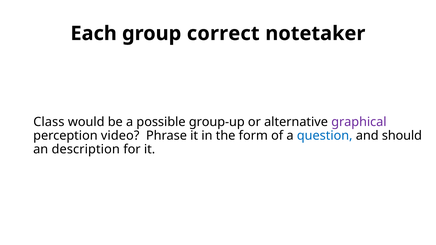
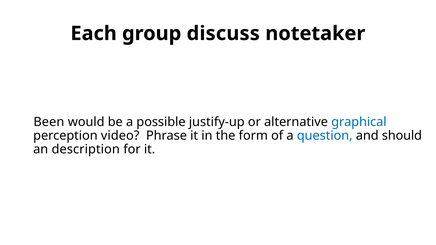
correct: correct -> discuss (223, 34)
Class: Class -> Been (49, 122)
group-up: group-up -> justify-up (217, 122)
graphical colour: purple -> blue (359, 122)
